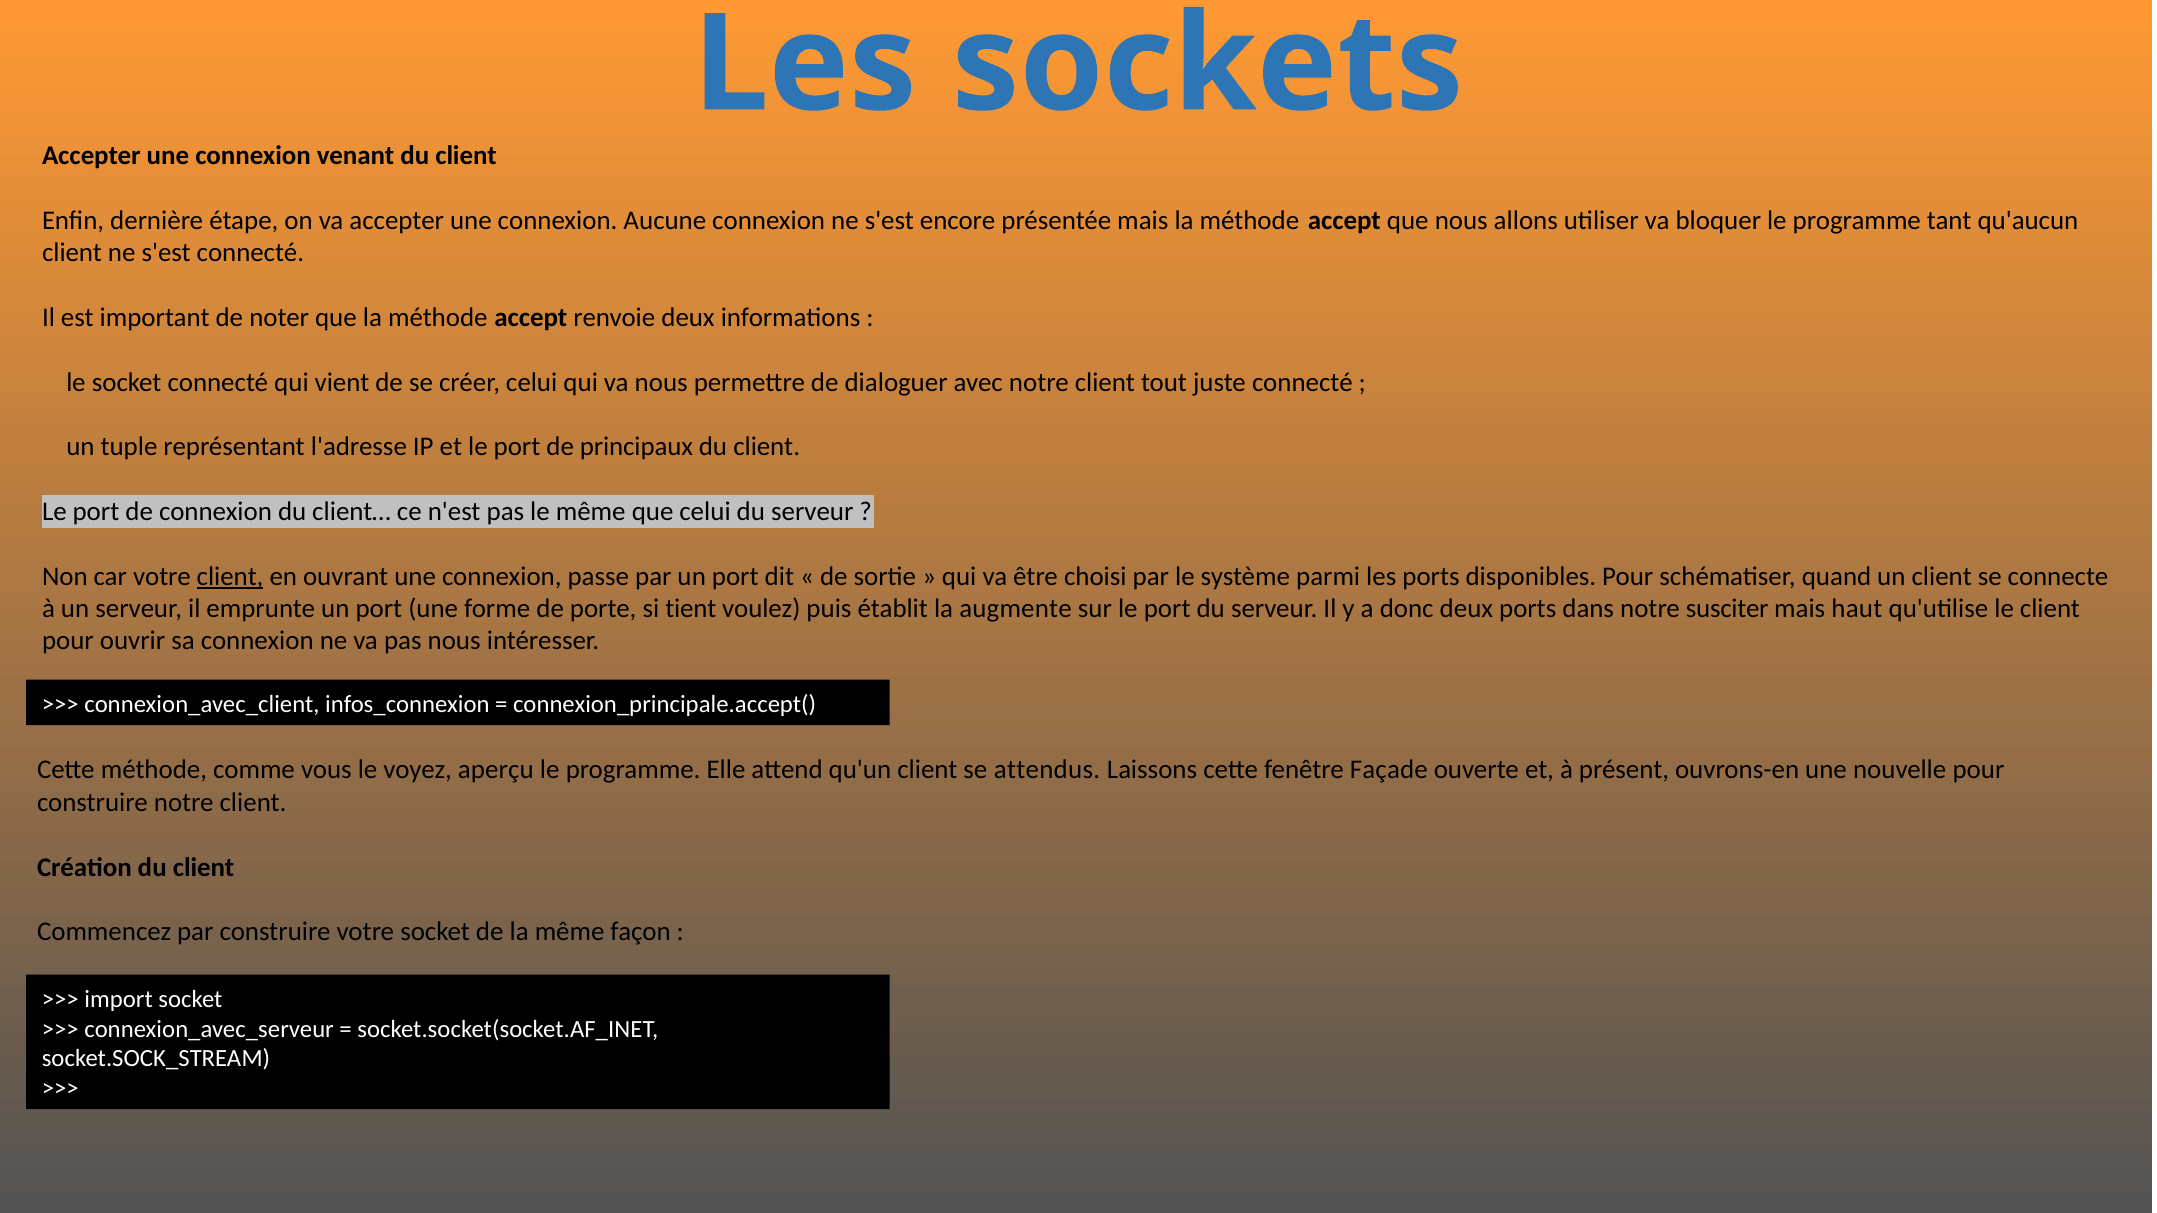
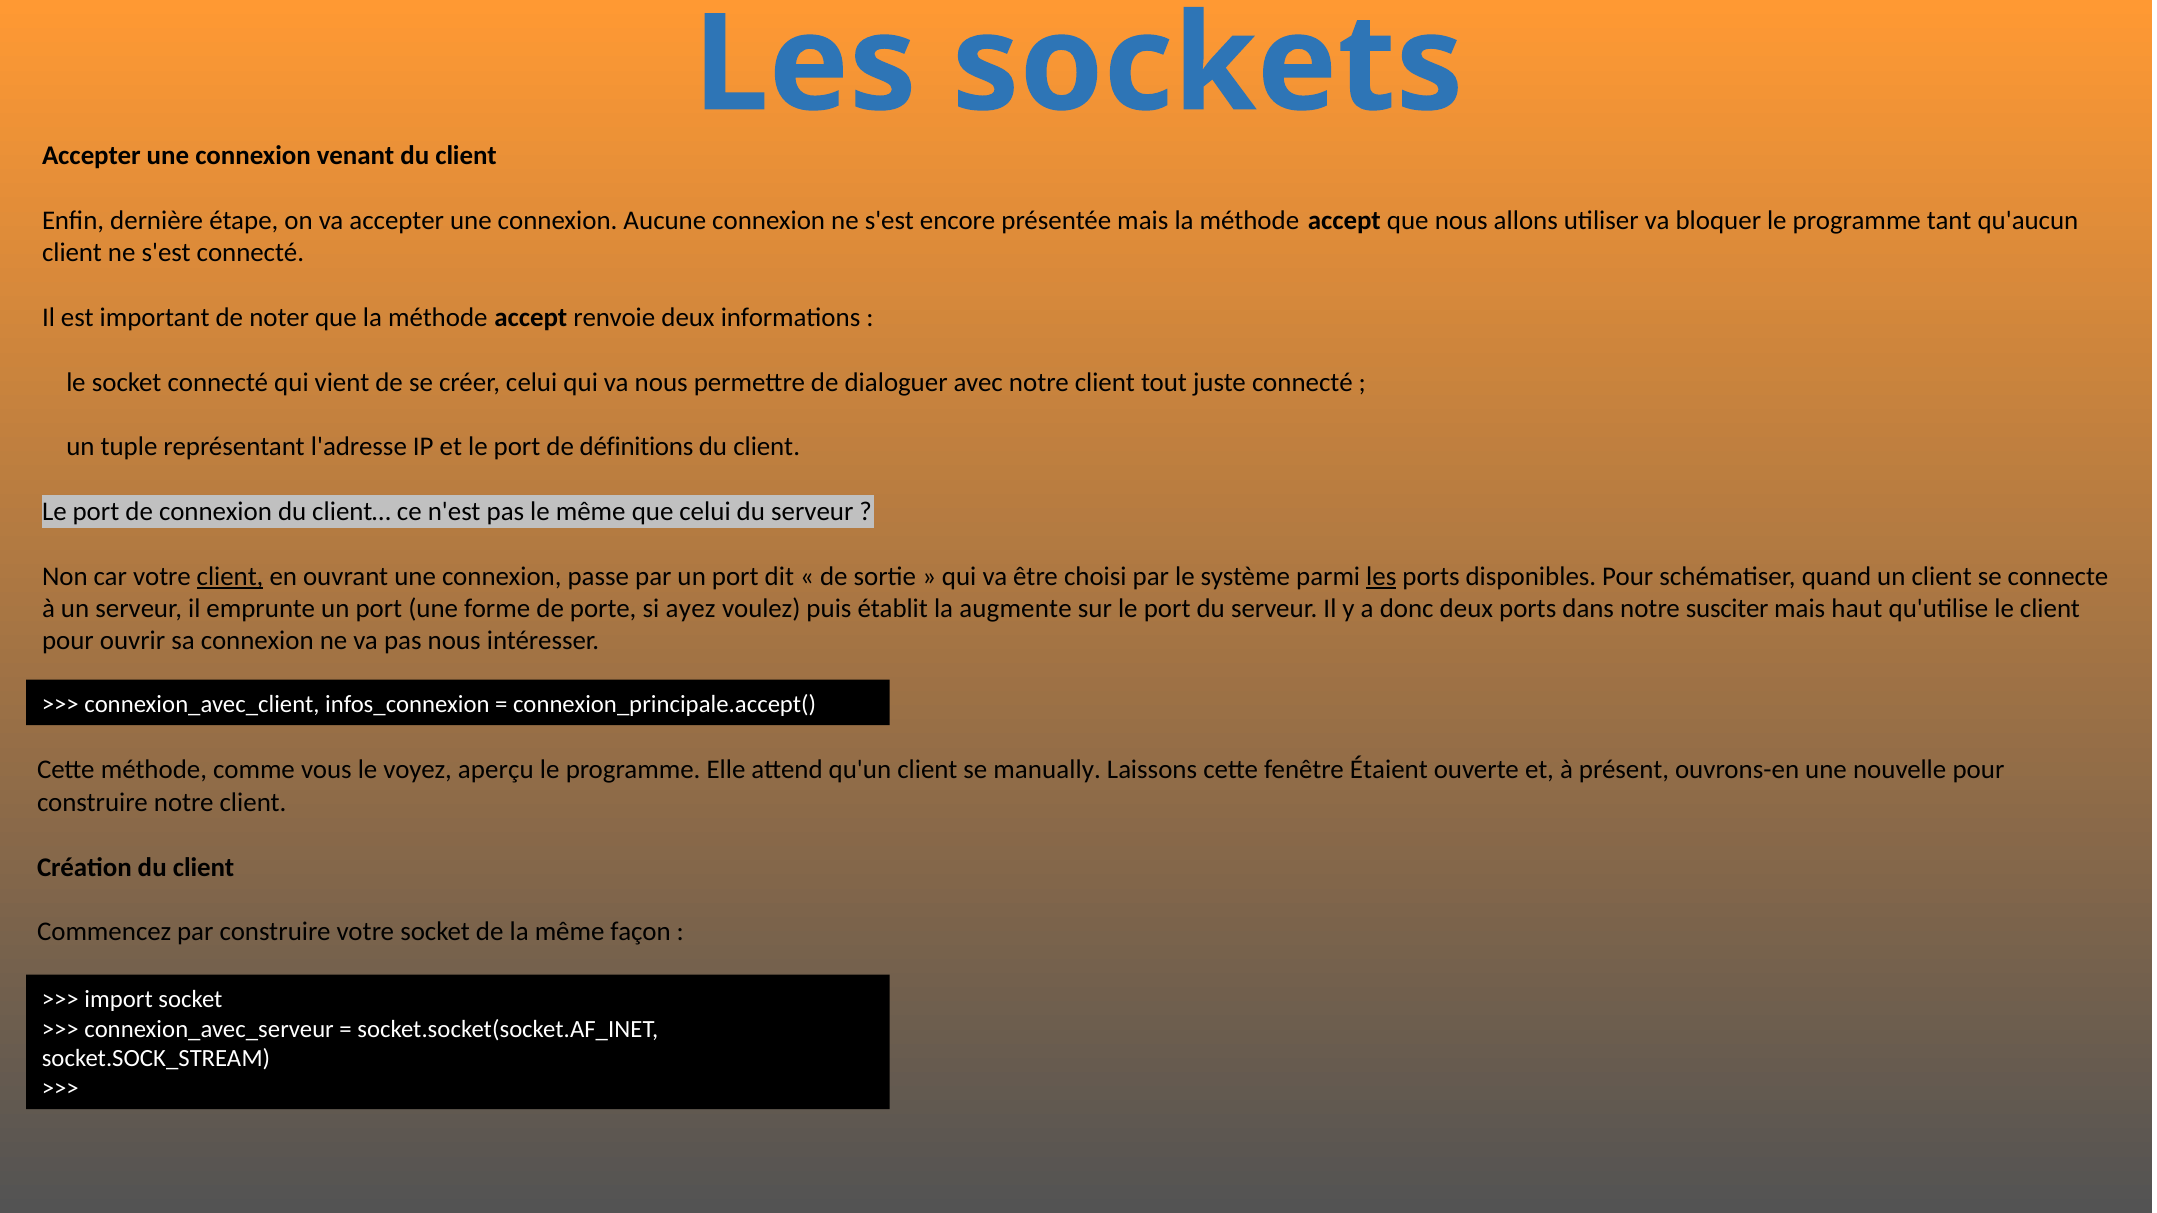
principaux: principaux -> définitions (637, 447)
les underline: none -> present (1381, 576)
tient: tient -> ayez (691, 609)
attendus: attendus -> manually (1047, 770)
Façade: Façade -> Étaient (1389, 770)
